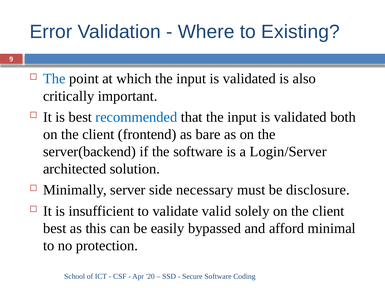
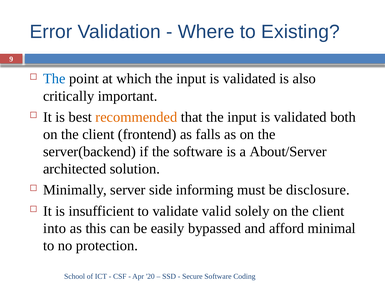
recommended colour: blue -> orange (136, 117)
bare: bare -> falls (208, 135)
Login/Server: Login/Server -> About/Server (288, 152)
necessary: necessary -> informing (205, 190)
best: best -> into (55, 229)
